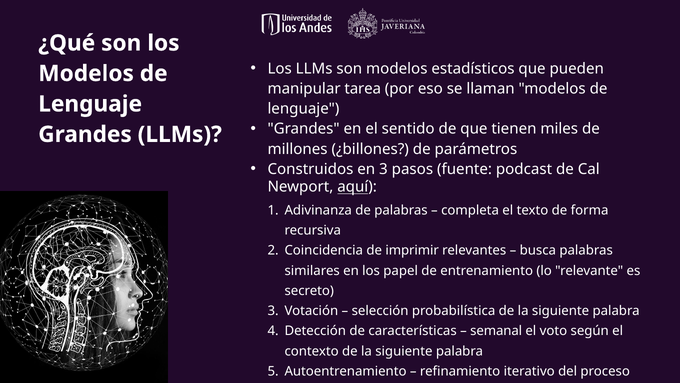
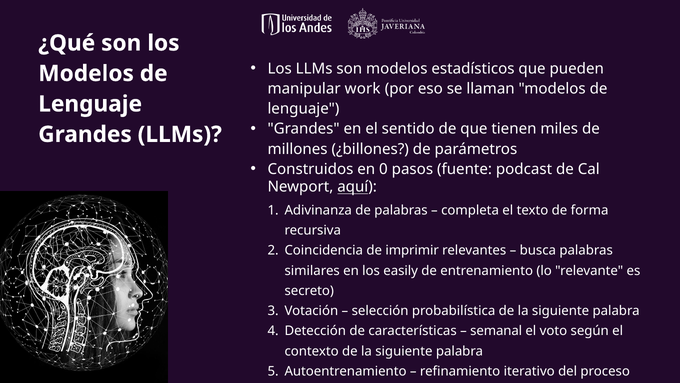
tarea: tarea -> work (363, 89)
en 3: 3 -> 0 (383, 169)
papel: papel -> easily (401, 270)
